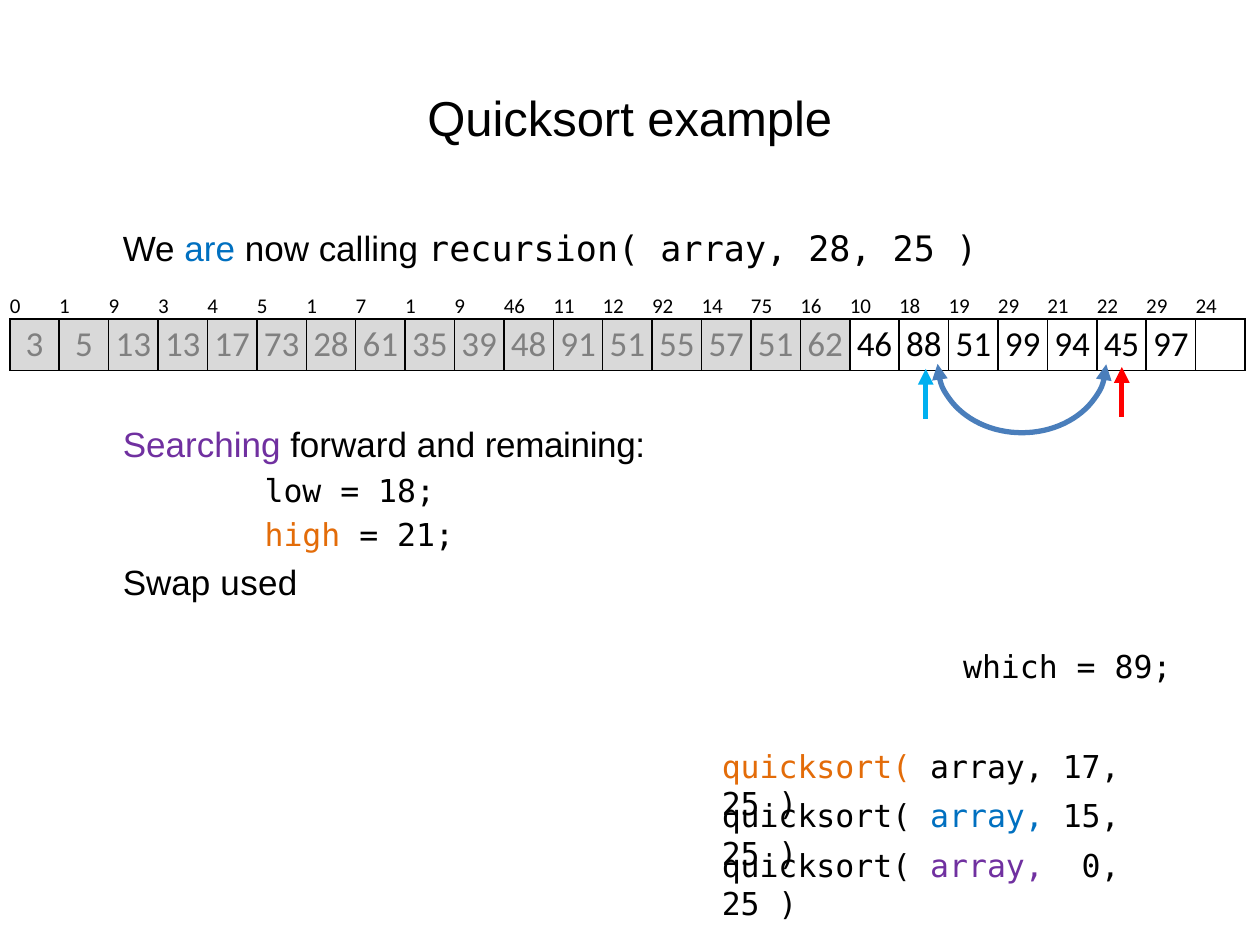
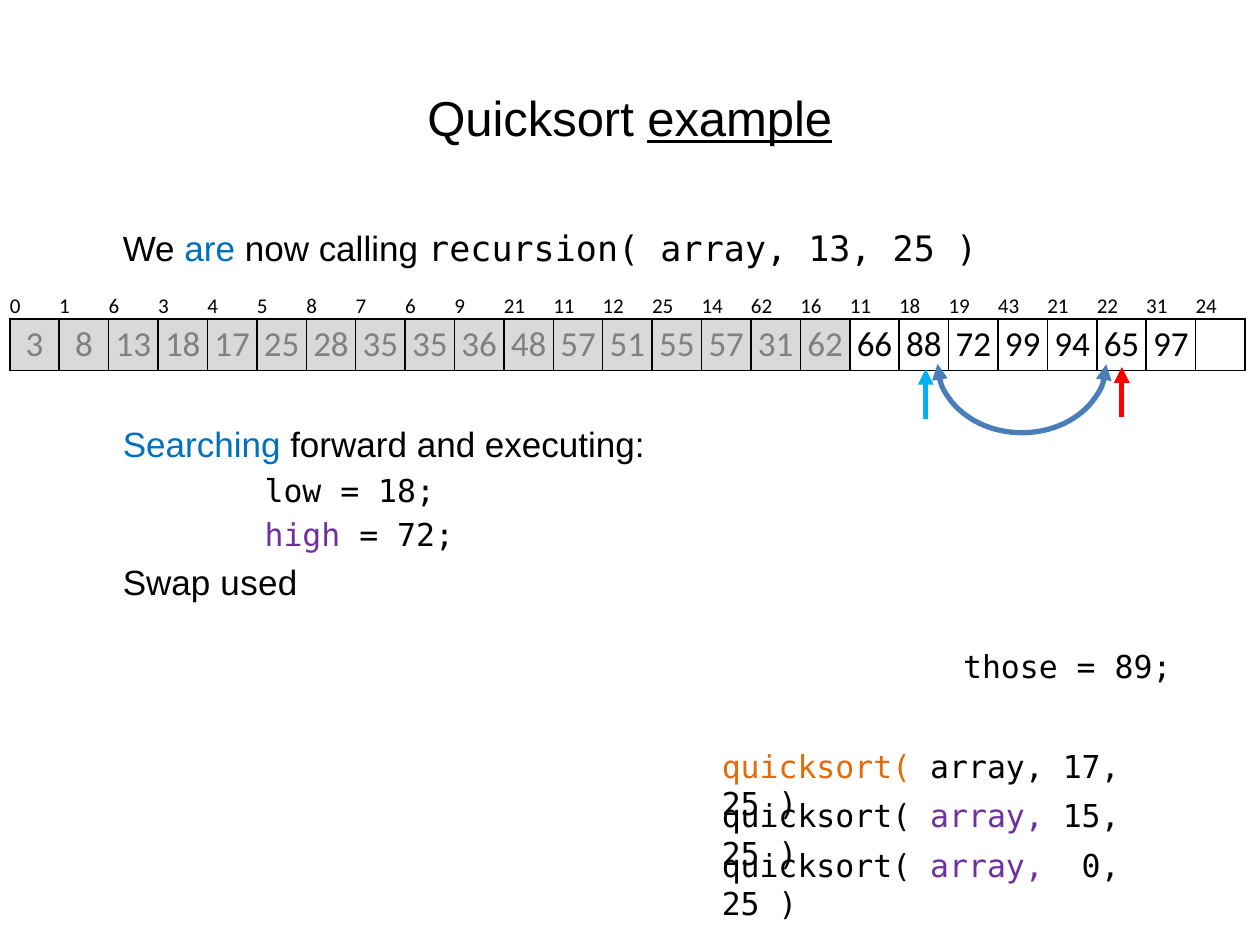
example underline: none -> present (740, 120)
array 28: 28 -> 13 (840, 250)
0 1 9: 9 -> 6 (114, 307)
5 1: 1 -> 8 (312, 307)
7 1: 1 -> 6 (410, 307)
9 46: 46 -> 21 (514, 307)
12 92: 92 -> 25 (663, 307)
14 75: 75 -> 62 (762, 307)
16 10: 10 -> 11 (860, 307)
19 29: 29 -> 43 (1009, 307)
22 29: 29 -> 31 (1157, 307)
3 5: 5 -> 8 (84, 345)
13 13: 13 -> 18 (183, 345)
73: 73 -> 25 (282, 345)
28 61: 61 -> 35 (380, 345)
39: 39 -> 36 (479, 345)
48 91: 91 -> 57 (578, 345)
57 51: 51 -> 31 (776, 345)
62 46: 46 -> 66 (874, 345)
88 51: 51 -> 72 (973, 345)
45: 45 -> 65 (1122, 345)
Searching colour: purple -> blue (202, 446)
remaining: remaining -> executing (565, 446)
high colour: orange -> purple (302, 536)
21: 21 -> 72 (426, 536)
which: which -> those (1010, 668)
array colour: blue -> purple (987, 817)
